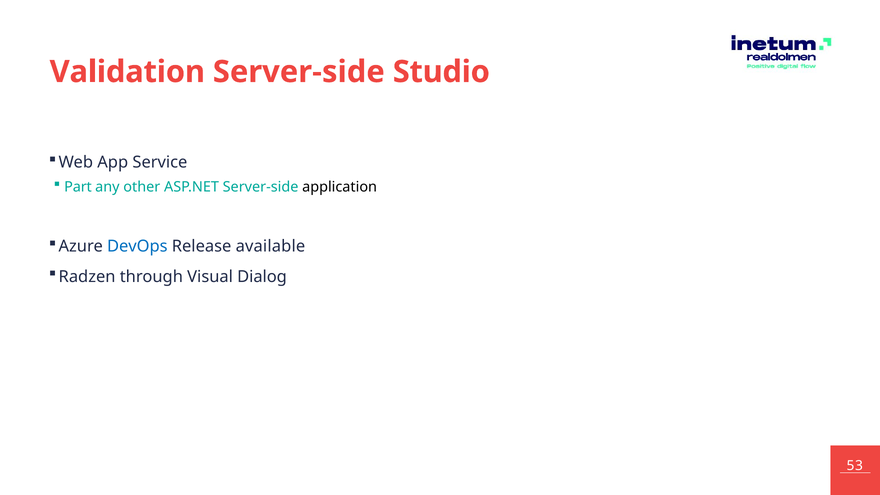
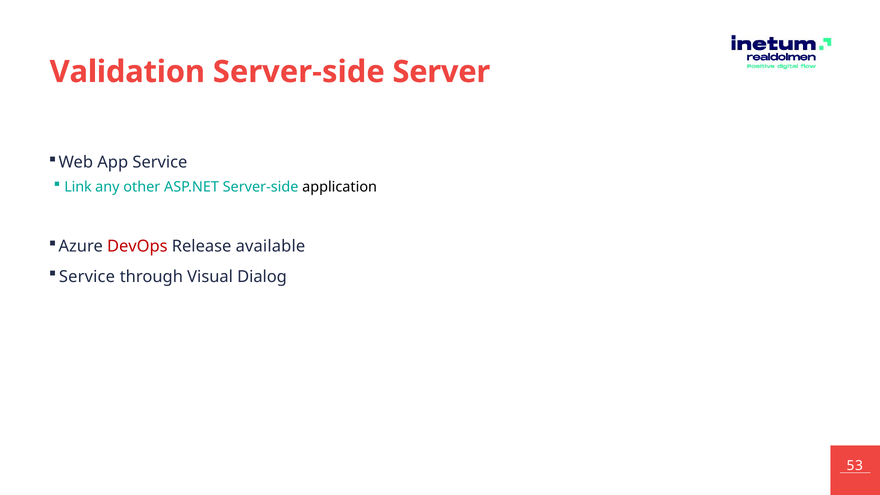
Studio: Studio -> Server (441, 72)
Part: Part -> Link (78, 187)
DevOps colour: blue -> red (137, 246)
Radzen: Radzen -> Service (87, 277)
